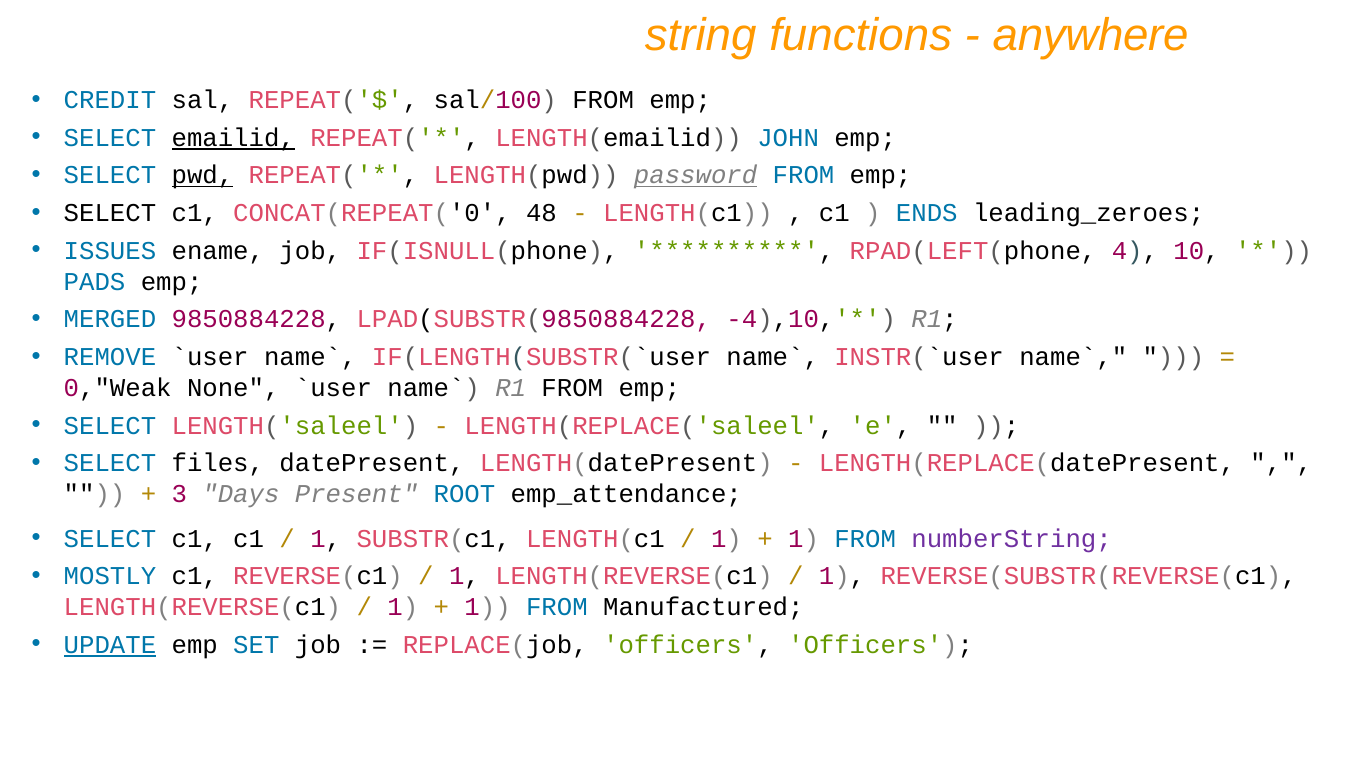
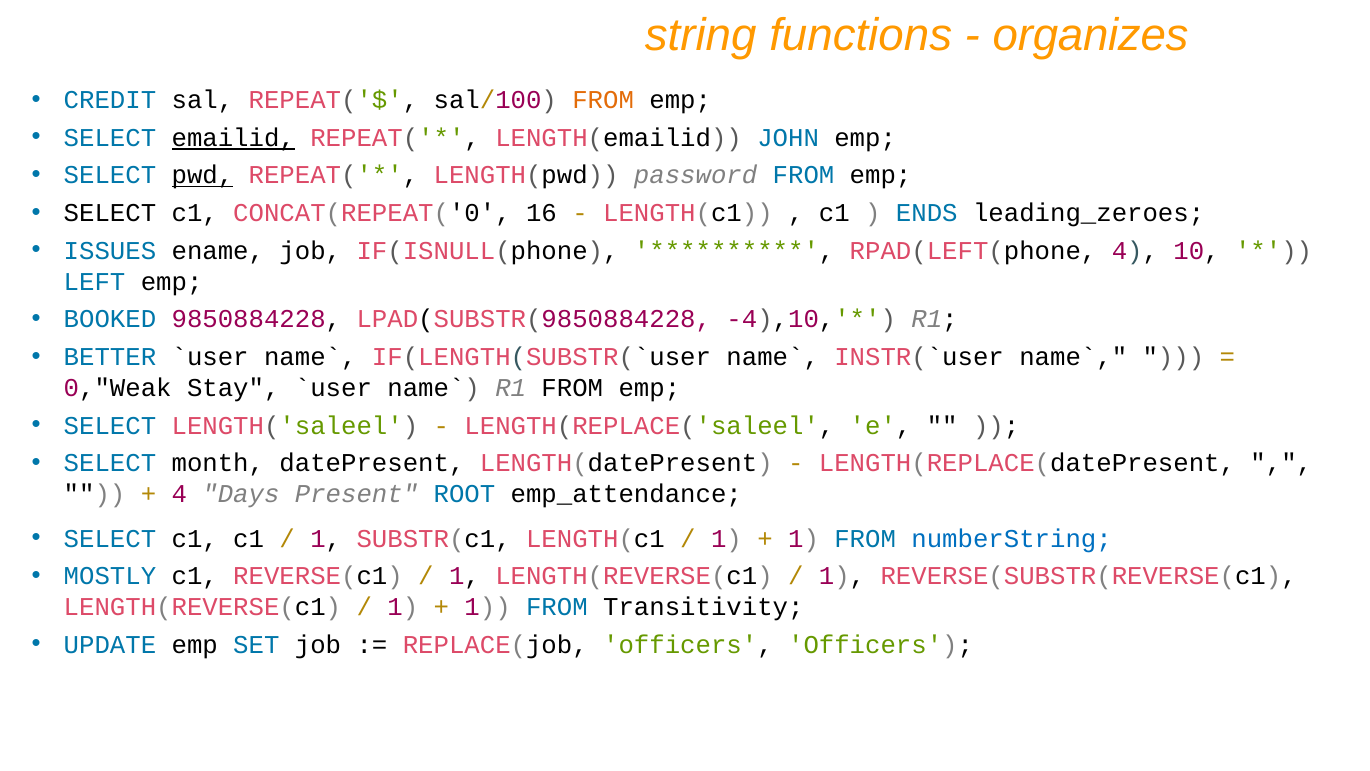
anywhere: anywhere -> organizes (1091, 36)
FROM colour: black -> orange (603, 100)
password underline: present -> none (696, 175)
48: 48 -> 16 (541, 213)
PADS: PADS -> LEFT (95, 282)
MERGED: MERGED -> BOOKED (110, 319)
REMOVE: REMOVE -> BETTER (110, 357)
None: None -> Stay (233, 388)
files: files -> month (218, 463)
3: 3 -> 4 (179, 494)
numberString colour: purple -> blue (1012, 538)
Manufactured: Manufactured -> Transitivity (703, 607)
UPDATE underline: present -> none (110, 644)
